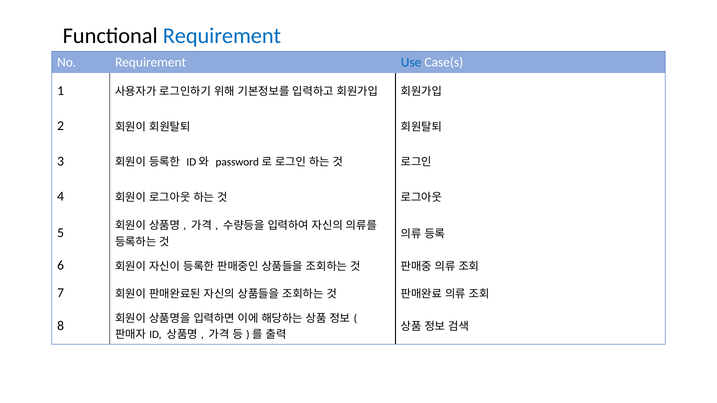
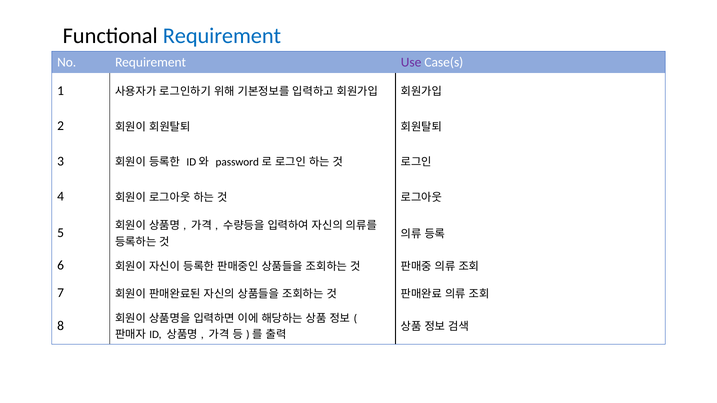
Use colour: blue -> purple (411, 62)
